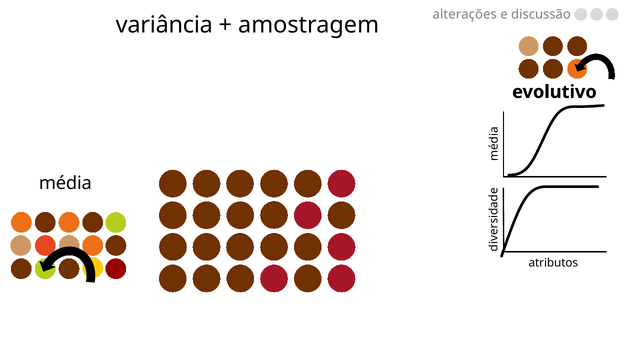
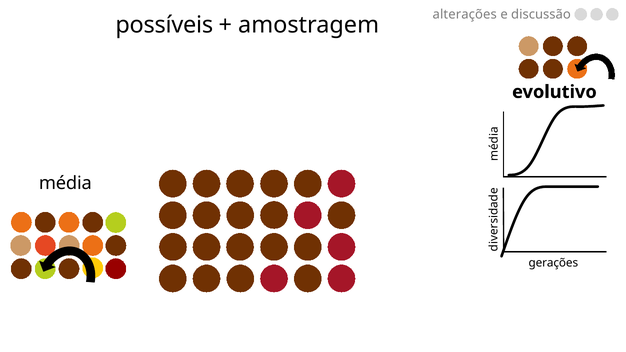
variância: variância -> possíveis (164, 25)
atributos: atributos -> gerações (553, 263)
